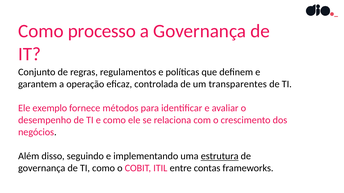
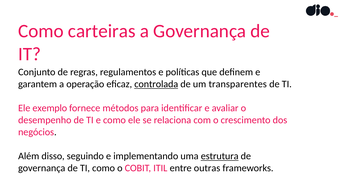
processo: processo -> carteiras (102, 31)
controlada underline: none -> present (156, 84)
contas: contas -> outras (207, 169)
